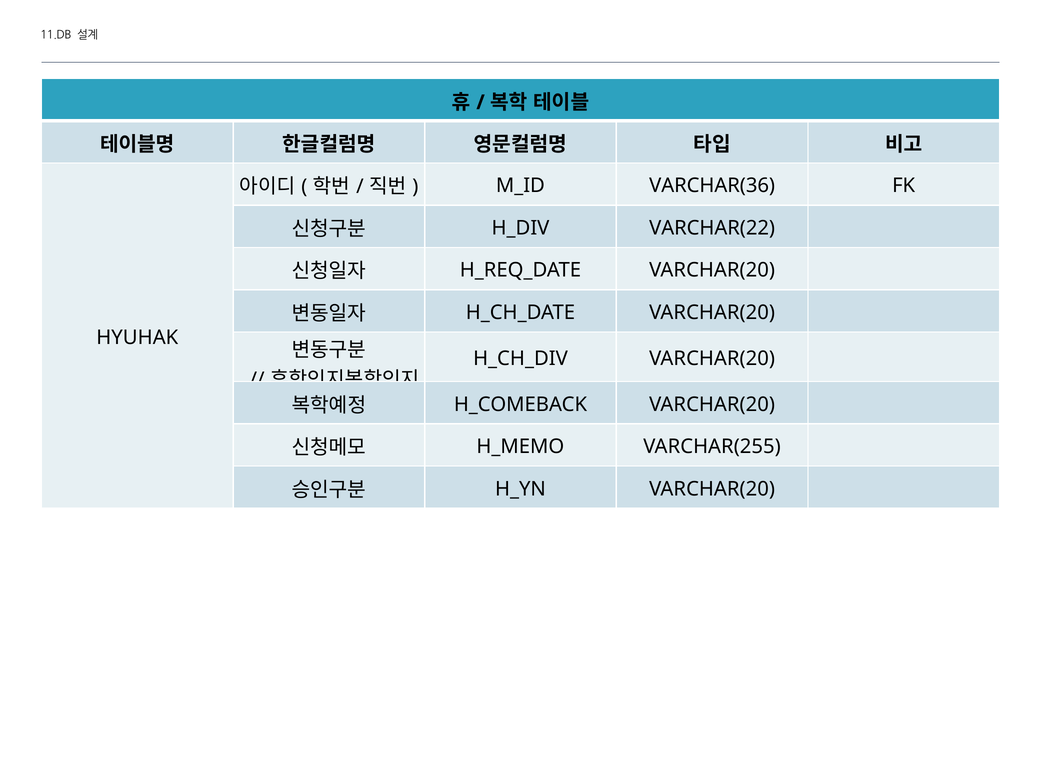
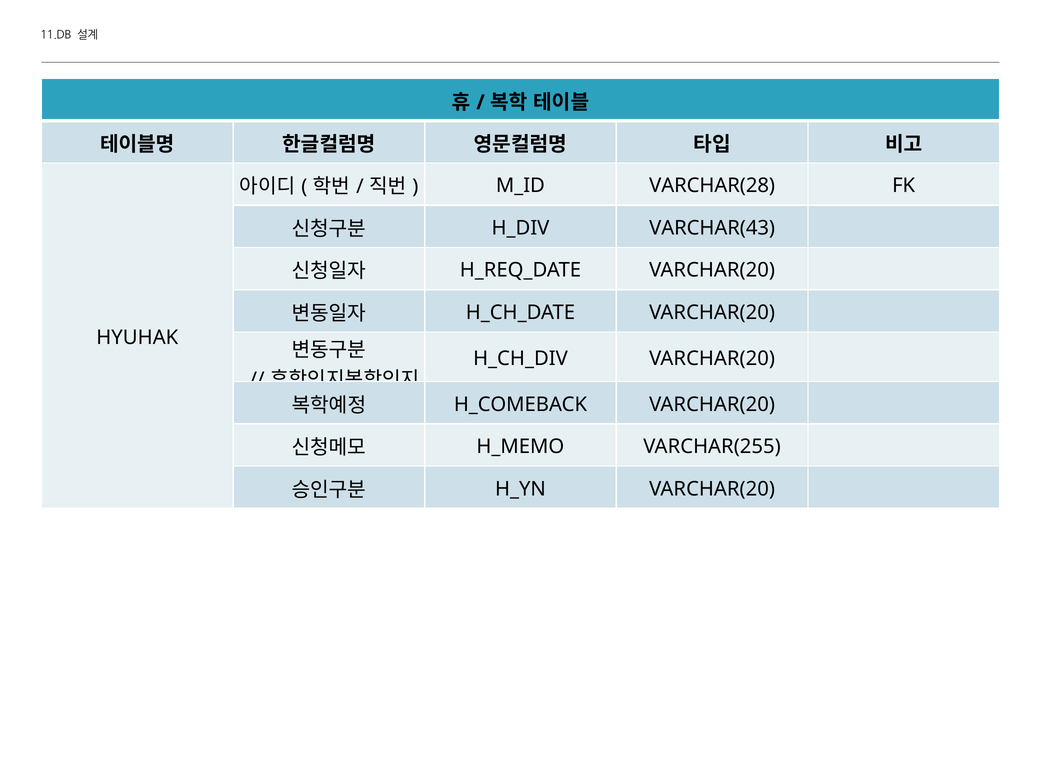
VARCHAR(36: VARCHAR(36 -> VARCHAR(28 (712, 186)
VARCHAR(22: VARCHAR(22 -> VARCHAR(43 (712, 228)
